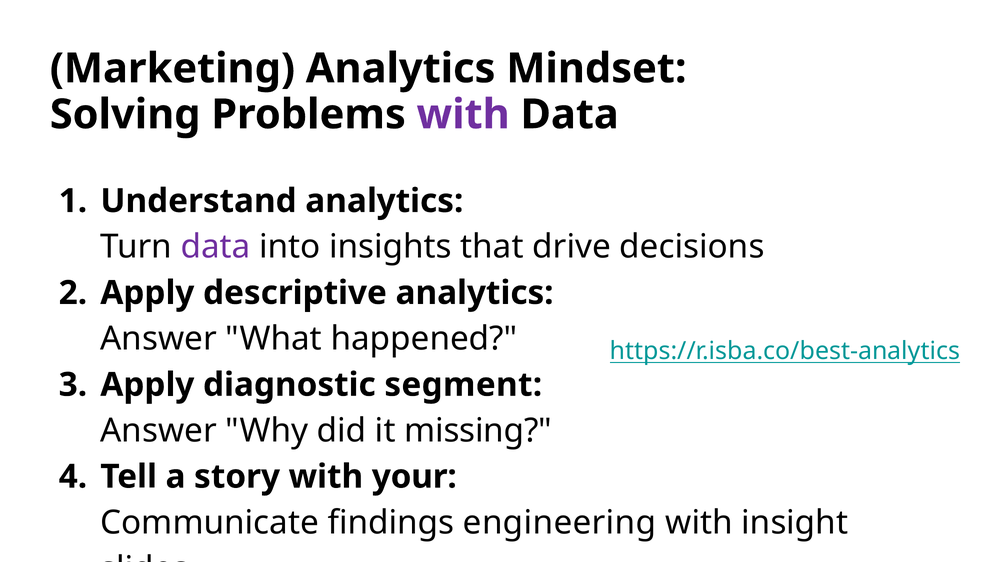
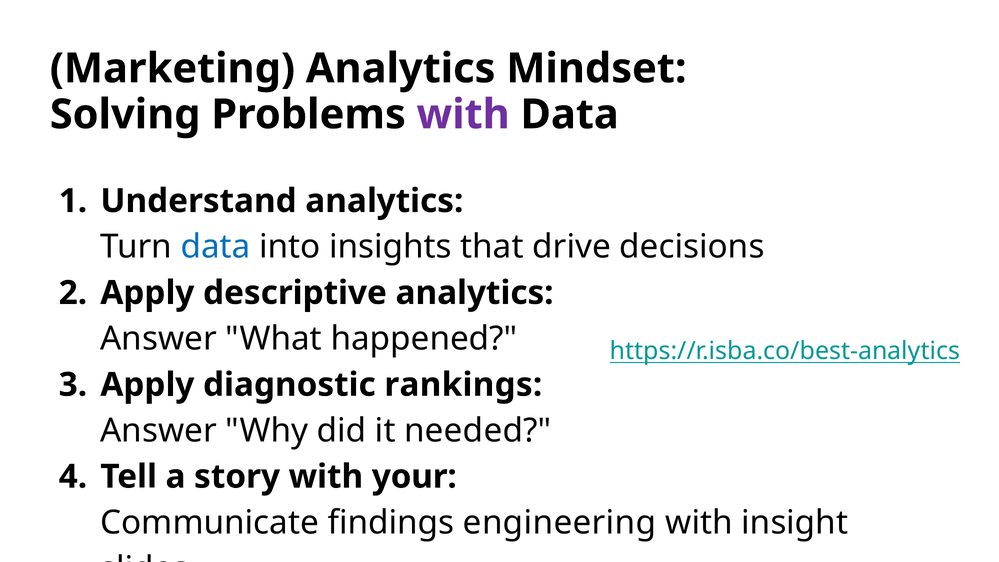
data colour: purple -> blue (216, 247)
segment: segment -> rankings (463, 385)
missing: missing -> needed (478, 431)
